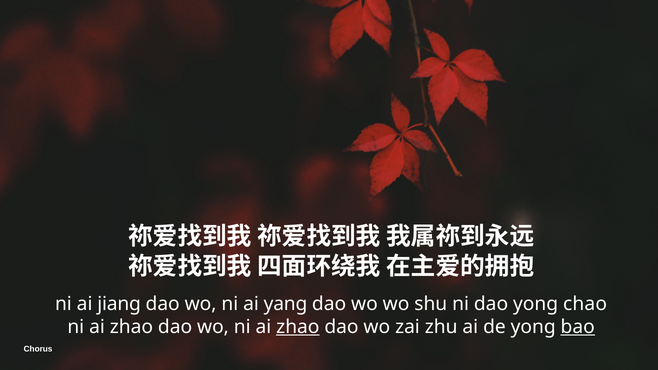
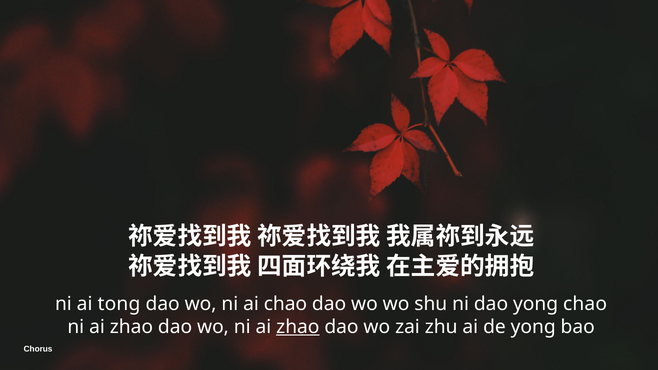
jiang: jiang -> tong (119, 304)
ai yang: yang -> chao (285, 304)
bao underline: present -> none (578, 327)
